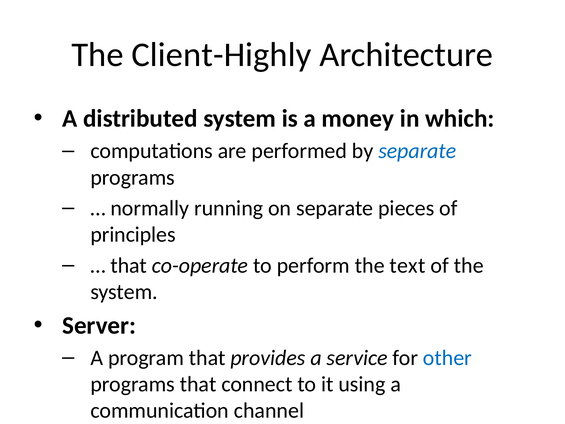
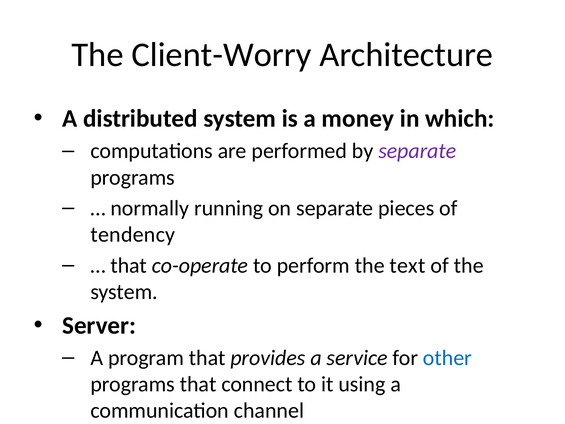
Client-Highly: Client-Highly -> Client-Worry (221, 55)
separate colour: blue -> purple (417, 151)
principles: principles -> tendency (133, 235)
